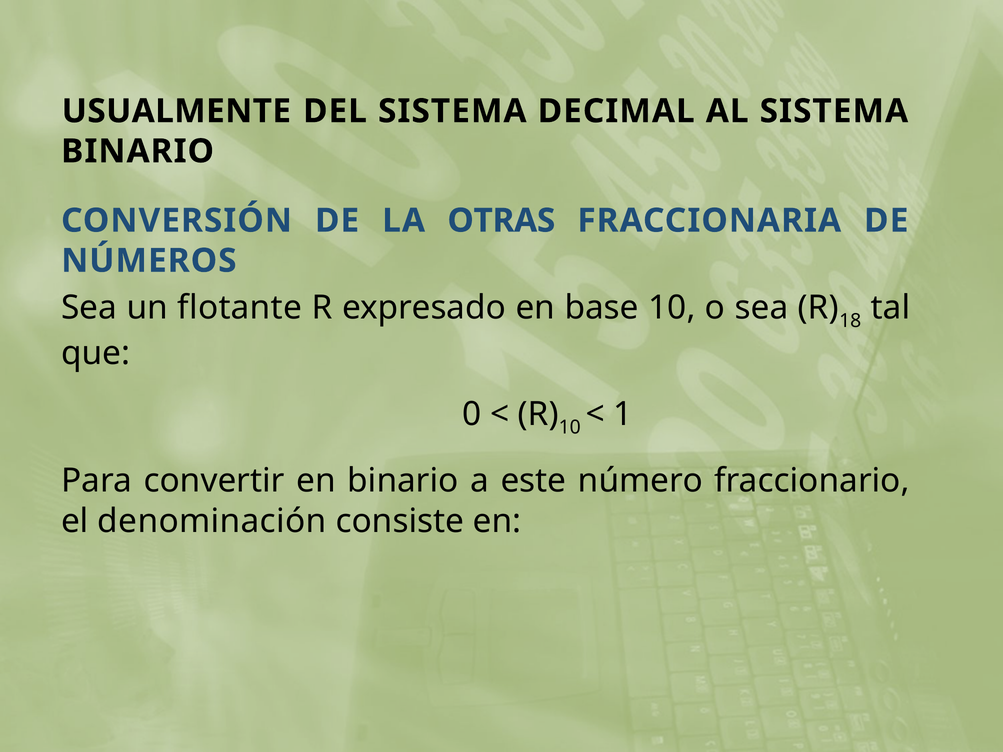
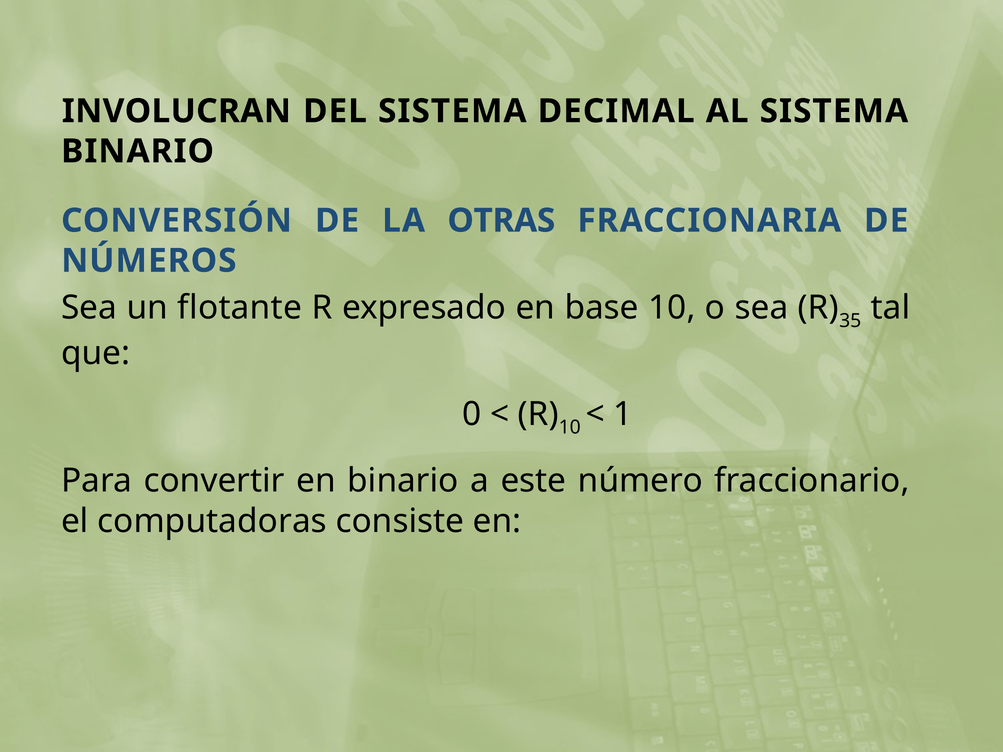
USUALMENTE: USUALMENTE -> INVOLUCRAN (176, 111)
18: 18 -> 35 (850, 321)
denominación: denominación -> computadoras (212, 521)
